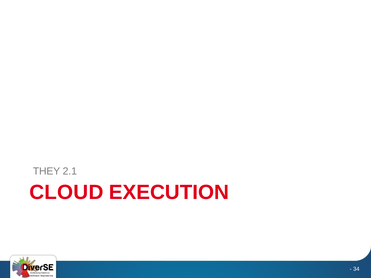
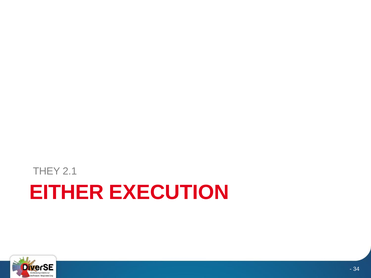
CLOUD: CLOUD -> EITHER (67, 193)
